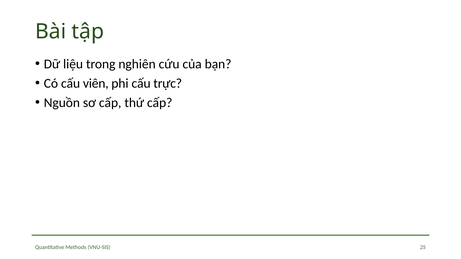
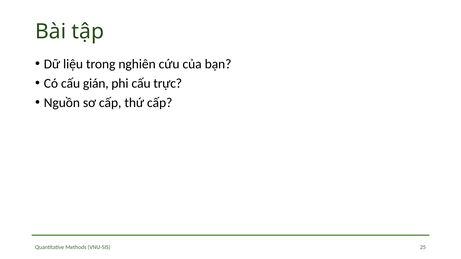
viên: viên -> gián (96, 83)
